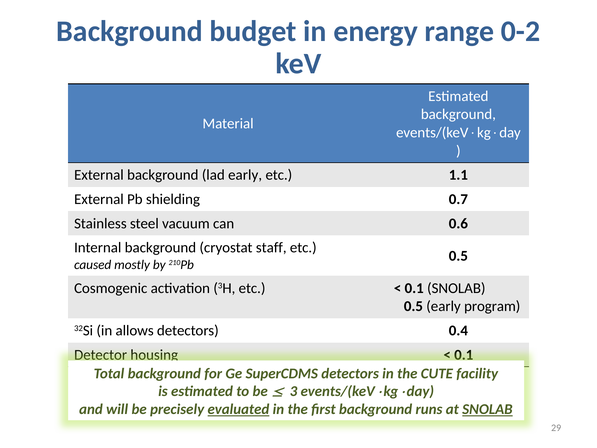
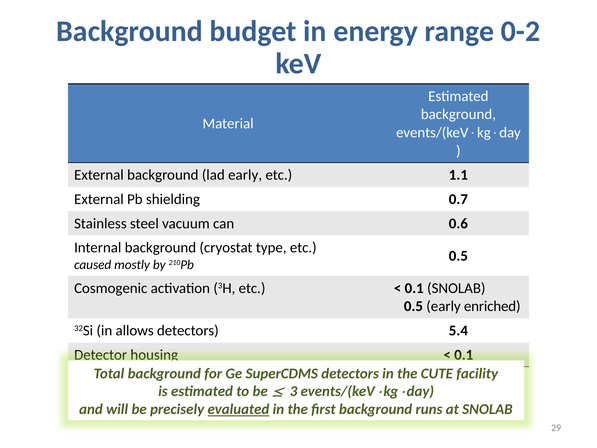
staff: staff -> type (271, 248)
program: program -> enriched (492, 306)
0.4: 0.4 -> 5.4 (458, 330)
SNOLAB underline: present -> none (487, 409)
